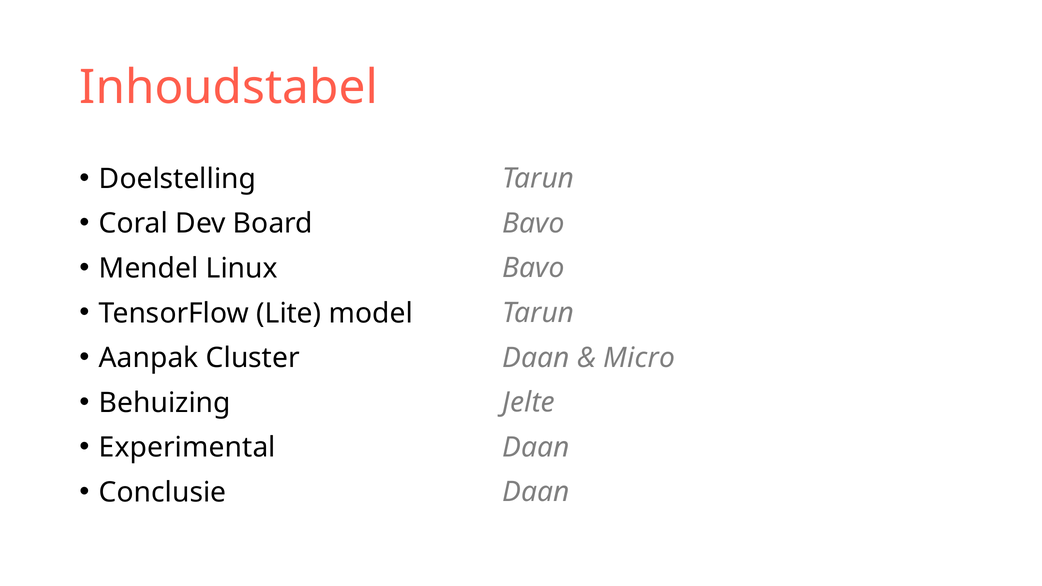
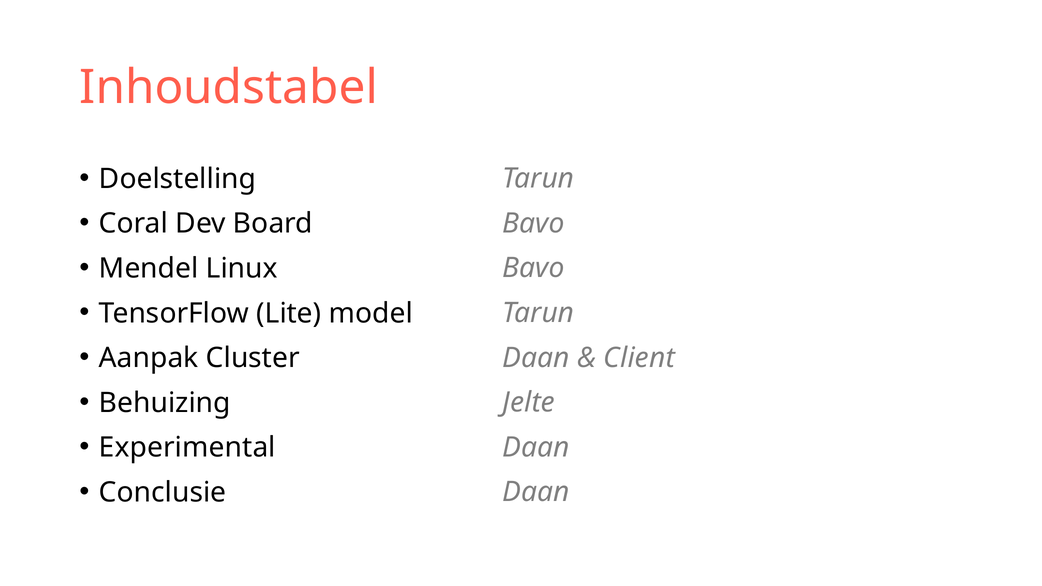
Micro: Micro -> Client (639, 358)
